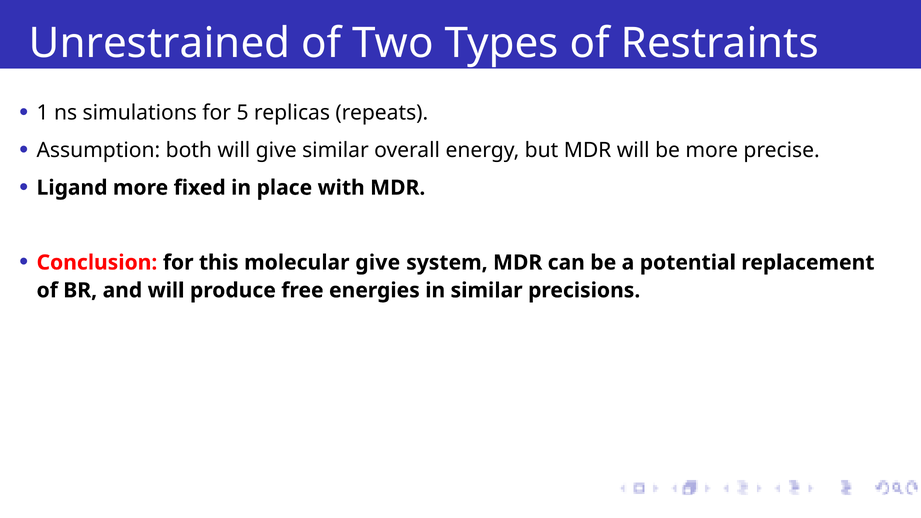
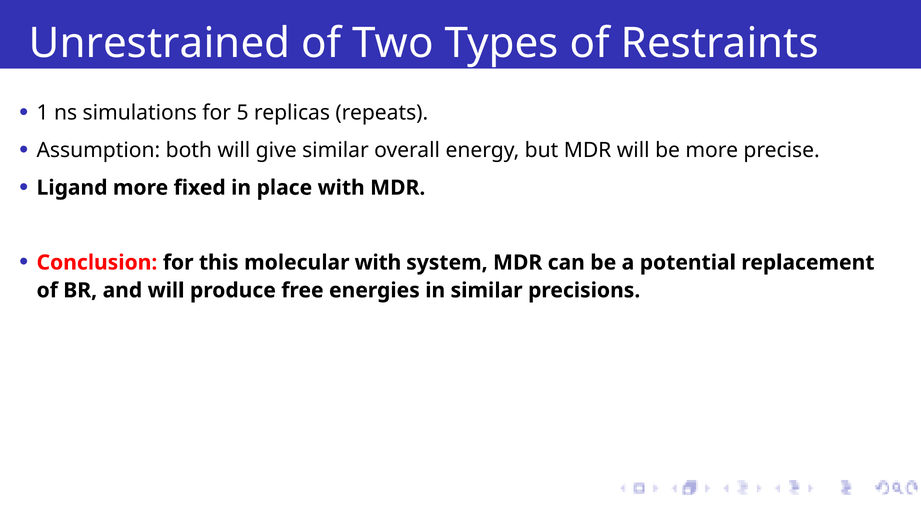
molecular give: give -> with (378, 263)
